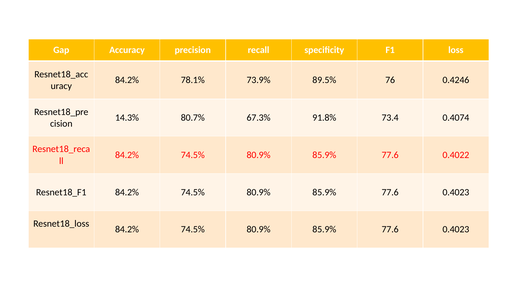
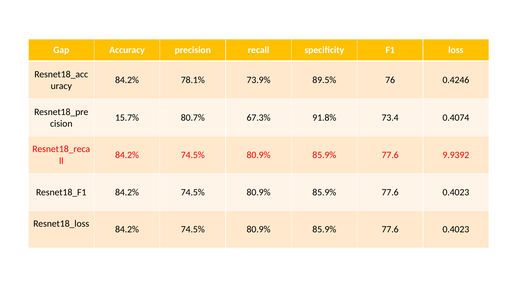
14.3%: 14.3% -> 15.7% (127, 118)
0.4022: 0.4022 -> 9.9392 (456, 155)
